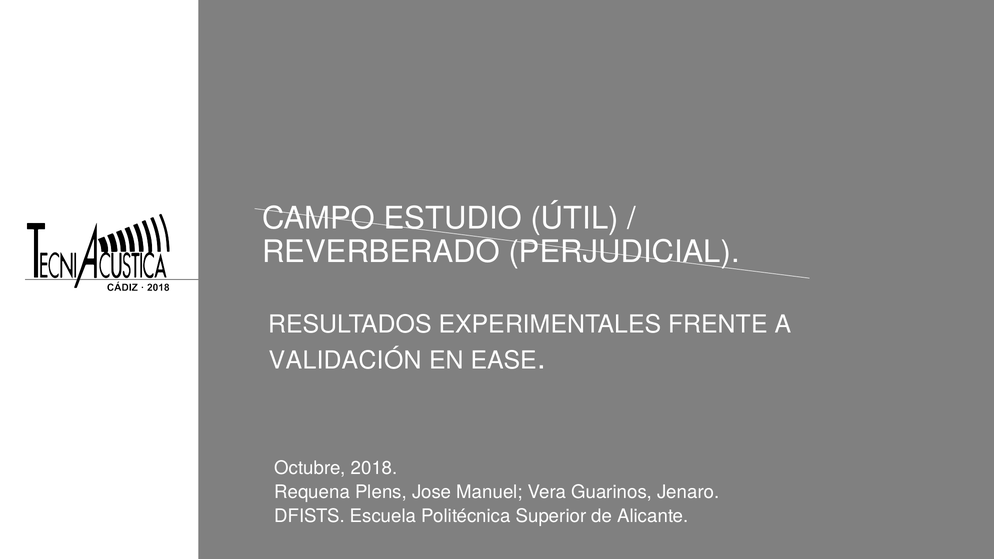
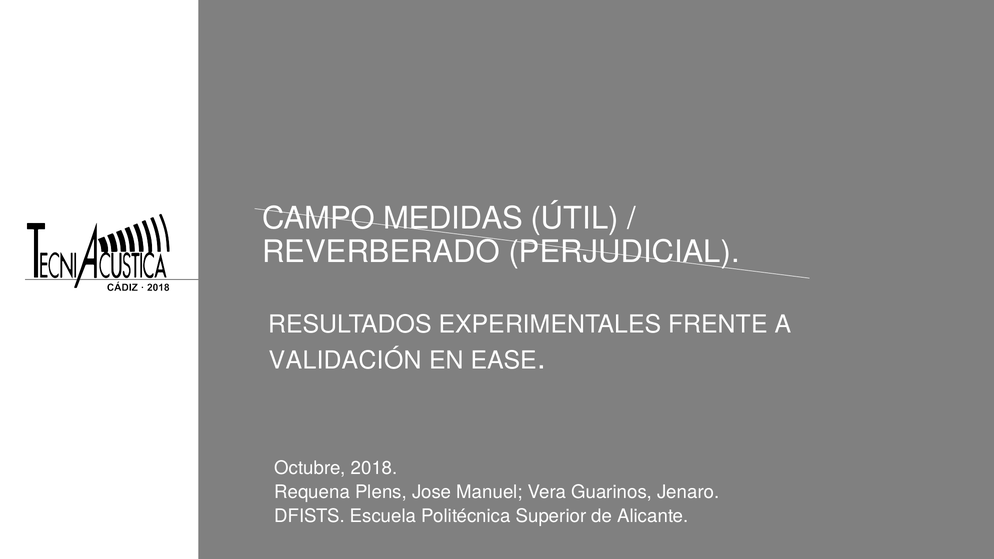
ESTUDIO: ESTUDIO -> MEDIDAS (453, 219)
